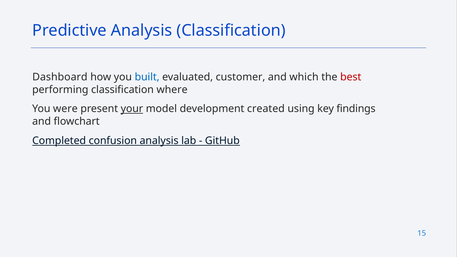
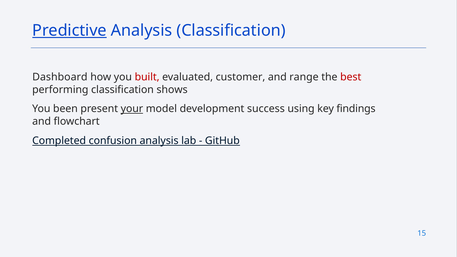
Predictive underline: none -> present (69, 31)
built colour: blue -> red (147, 77)
which: which -> range (304, 77)
where: where -> shows (172, 90)
were: were -> been (65, 109)
created: created -> success (266, 109)
